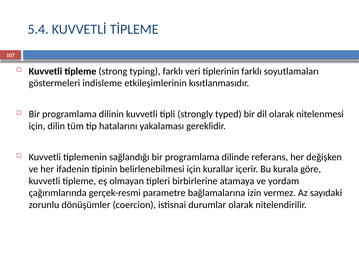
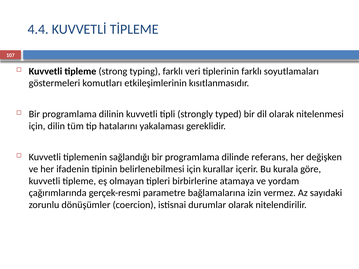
5.4: 5.4 -> 4.4 (38, 29)
indisleme: indisleme -> komutları (102, 83)
